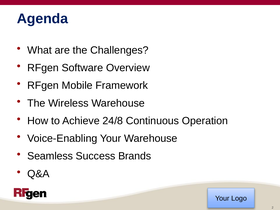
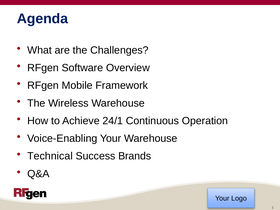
24/8: 24/8 -> 24/1 (113, 121)
Seamless: Seamless -> Technical (50, 156)
